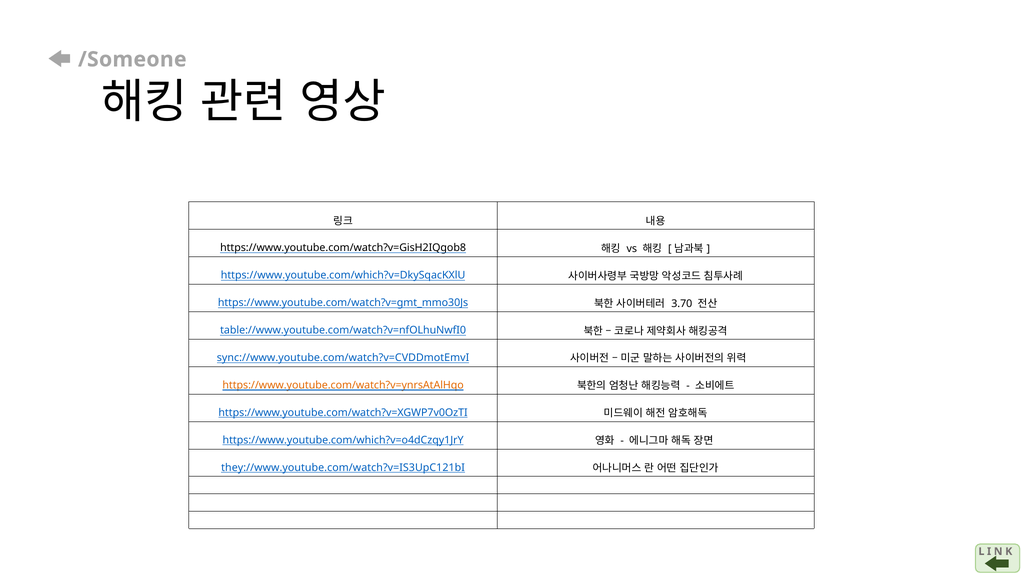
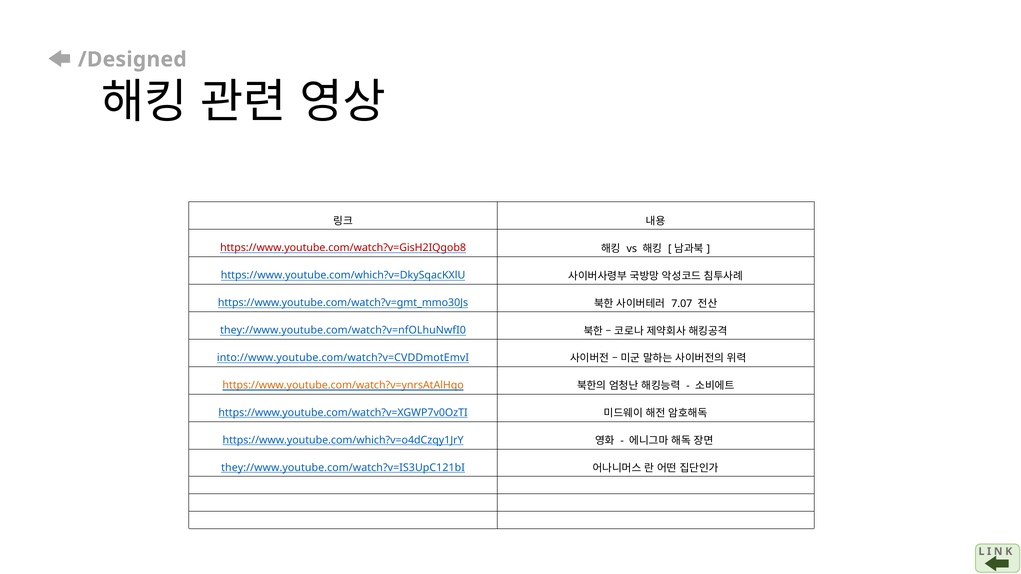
/Someone: /Someone -> /Designed (132, 59)
https://www.youtube.com/watch?v=GisH2IQgob8 colour: black -> red (343, 248)
3.70: 3.70 -> 7.07 (682, 304)
table://www.youtube.com/watch?v=nfOLhuNwfI0: table://www.youtube.com/watch?v=nfOLhuNwfI0 -> they://www.youtube.com/watch?v=nfOLhuNwfI0 (343, 330)
sync://www.youtube.com/watch?v=CVDDmotEmvI: sync://www.youtube.com/watch?v=CVDDmotEmvI -> into://www.youtube.com/watch?v=CVDDmotEmvI (343, 358)
